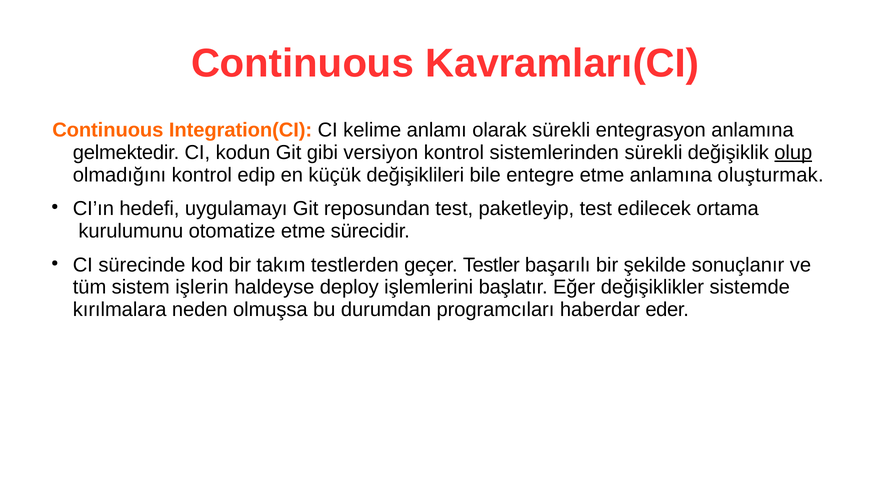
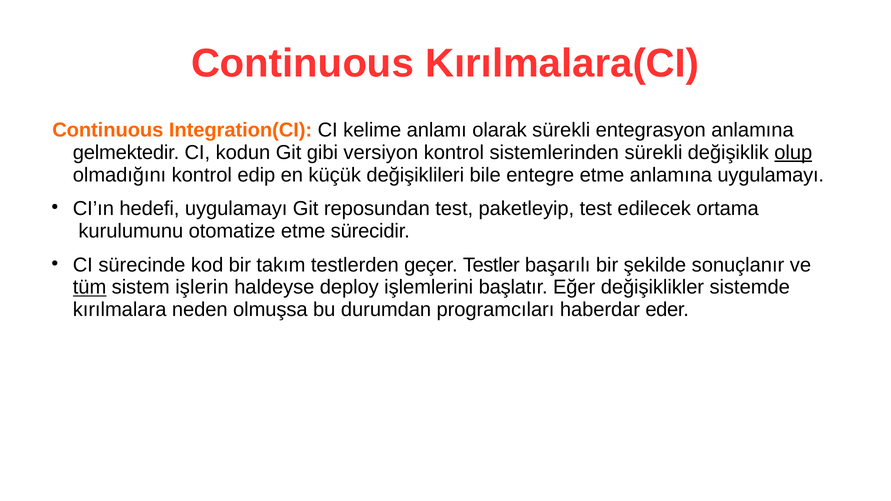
Kavramları(CI: Kavramları(CI -> Kırılmalara(CI (562, 63)
anlamına oluşturmak: oluşturmak -> uygulamayı (771, 175)
tüm underline: none -> present (90, 287)
